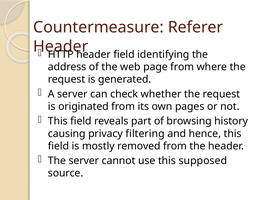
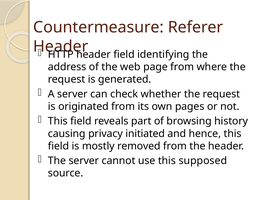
filtering: filtering -> initiated (145, 134)
